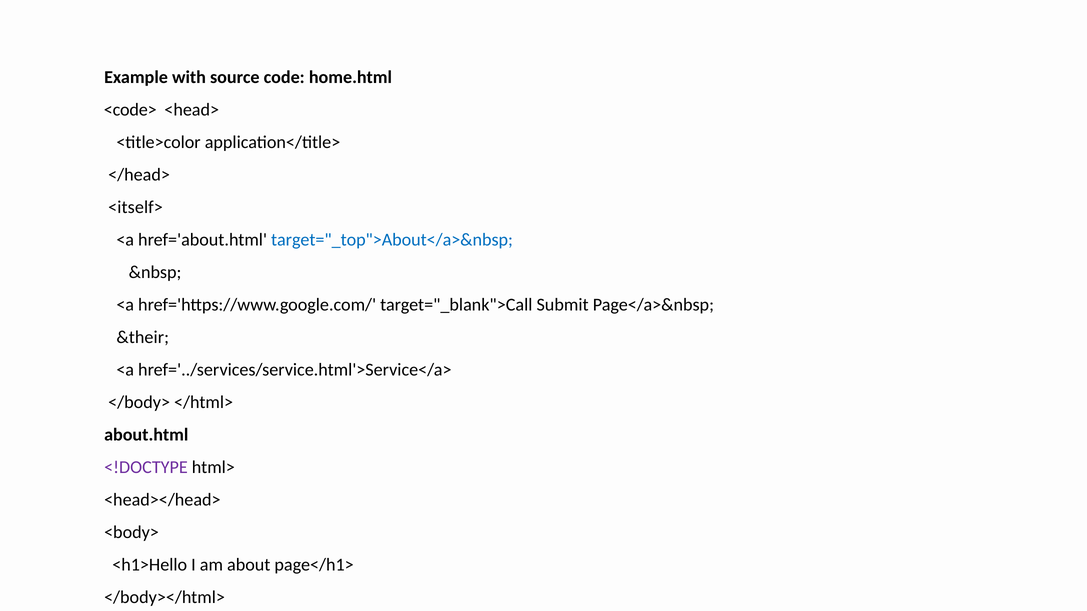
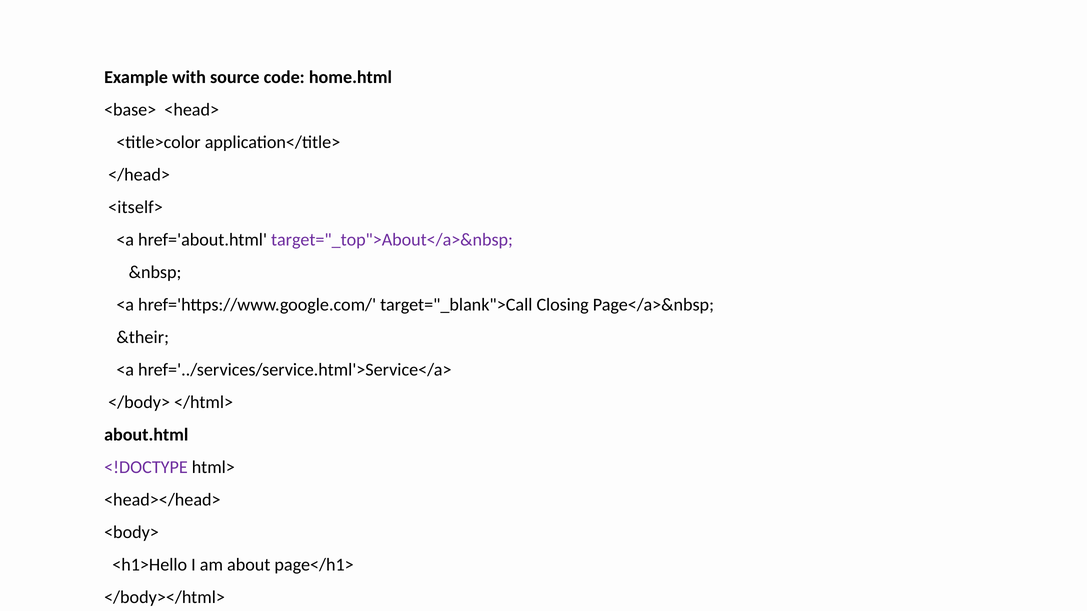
<code>: <code> -> <base> (130, 110)
target="_top">About</a>&nbsp colour: blue -> purple (392, 240)
Submit: Submit -> Closing (563, 305)
